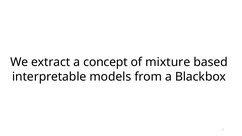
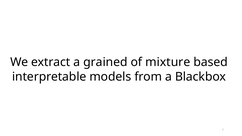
concept: concept -> grained (105, 62)
